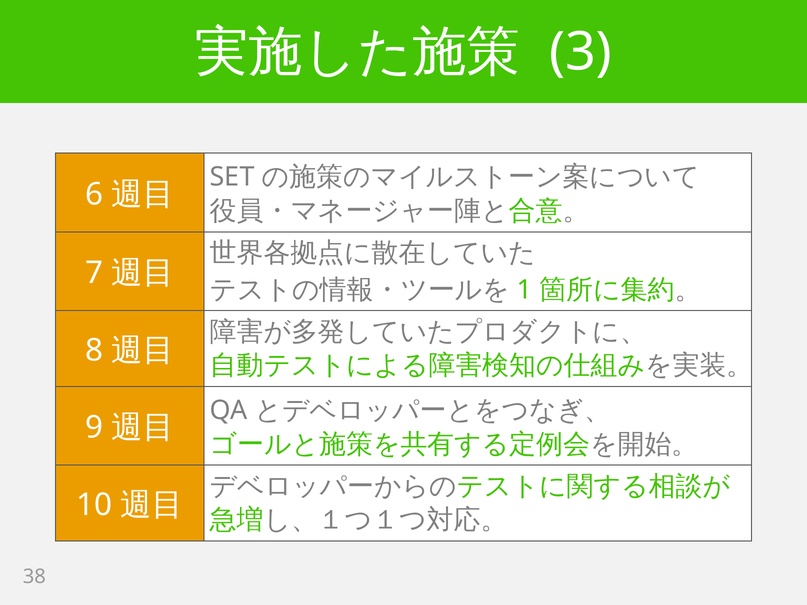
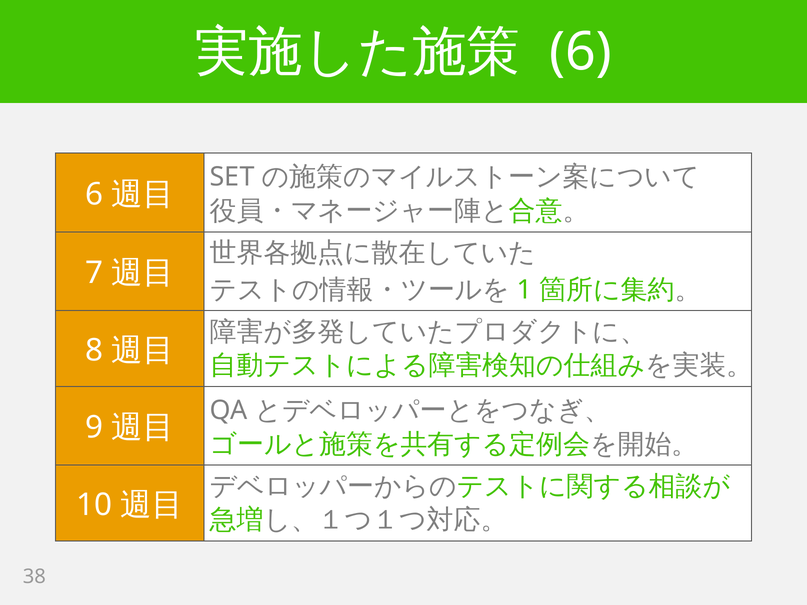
3: 3 -> 6 (581, 52)
